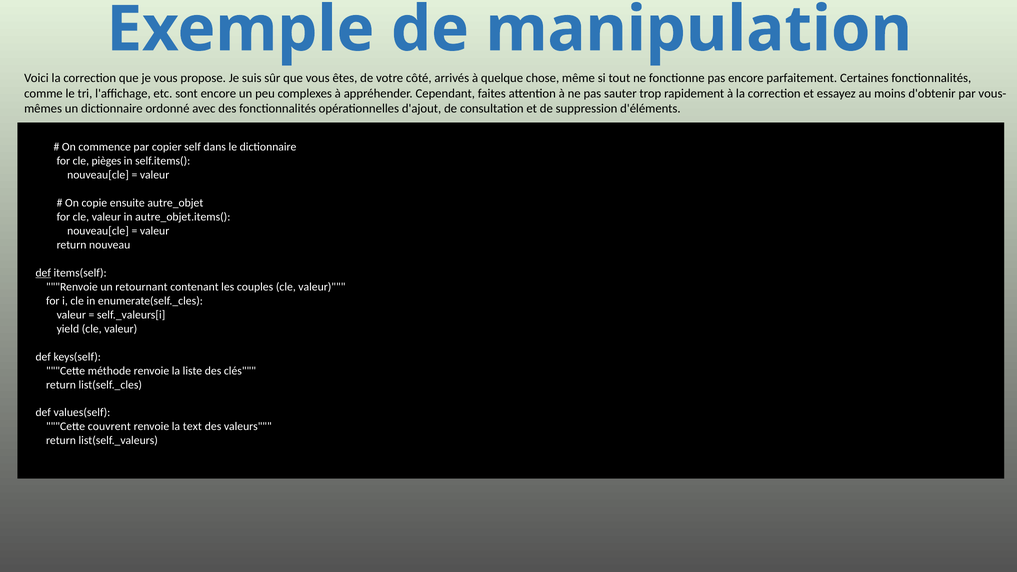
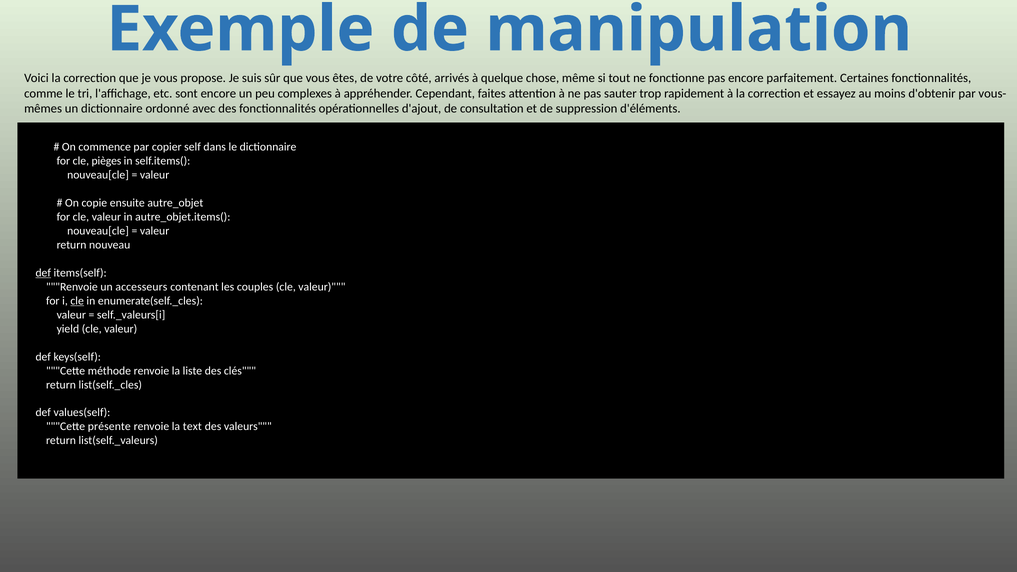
retournant: retournant -> accesseurs (141, 287)
cle underline: none -> present (77, 301)
couvrent: couvrent -> présente (109, 427)
